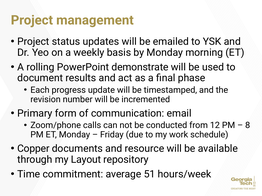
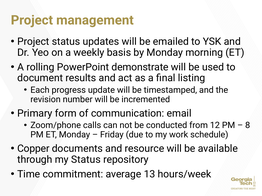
phase: phase -> listing (192, 78)
my Layout: Layout -> Status (86, 160)
51: 51 -> 13 (150, 175)
